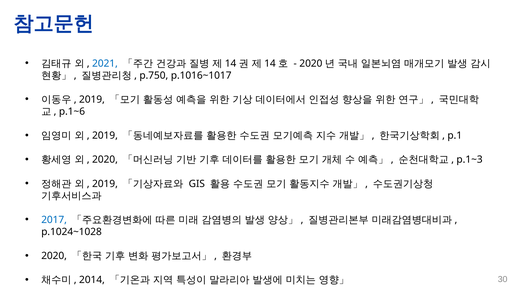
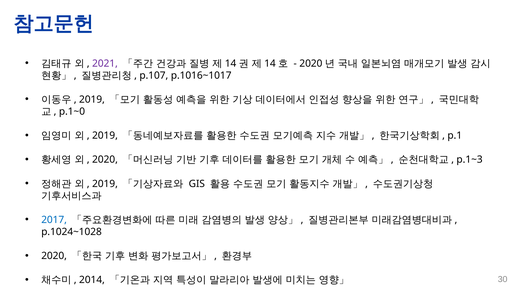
2021 colour: blue -> purple (105, 63)
p.750: p.750 -> p.107 (154, 75)
p.1~6: p.1~6 -> p.1~0 (72, 112)
